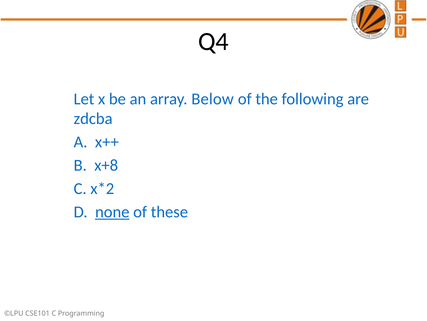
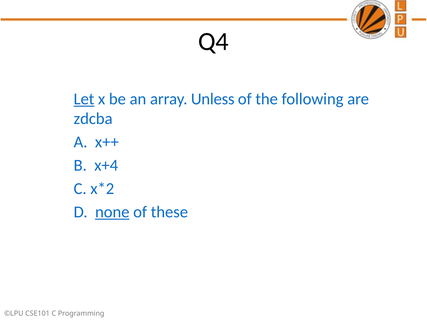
Let underline: none -> present (84, 99)
Below: Below -> Unless (213, 99)
x+8: x+8 -> x+4 (106, 165)
